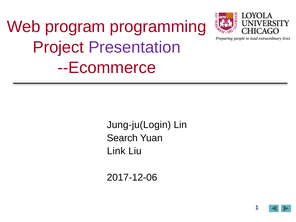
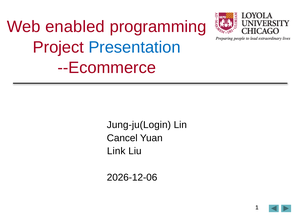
program: program -> enabled (75, 27)
Presentation colour: purple -> blue (135, 47)
Search: Search -> Cancel (122, 138)
2017-12-06: 2017-12-06 -> 2026-12-06 (132, 177)
